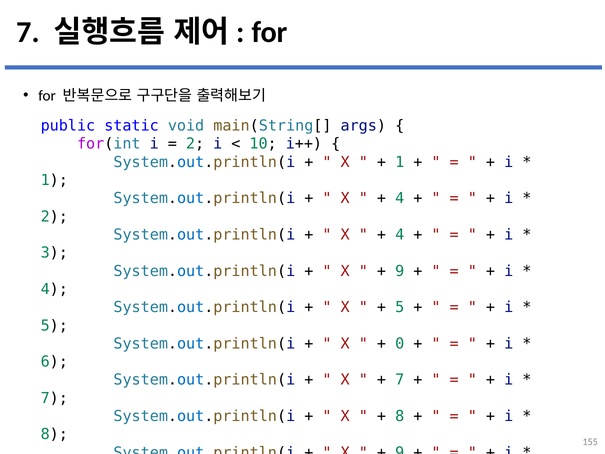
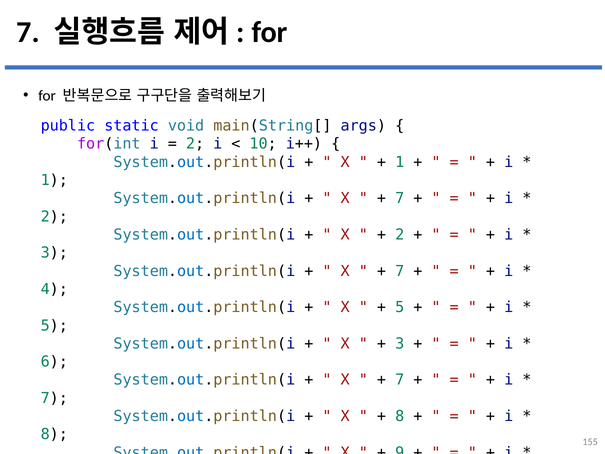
4: 4 -> 7 (400, 198)
4: 4 -> 2 (400, 235)
9: 9 -> 7 (400, 271)
0: 0 -> 3 (400, 343)
